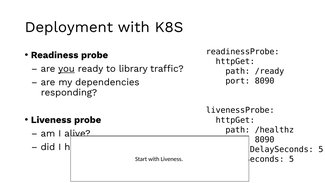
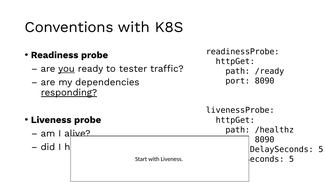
Deployment: Deployment -> Conventions (69, 27)
library: library -> tester (133, 69)
responding underline: none -> present (69, 92)
